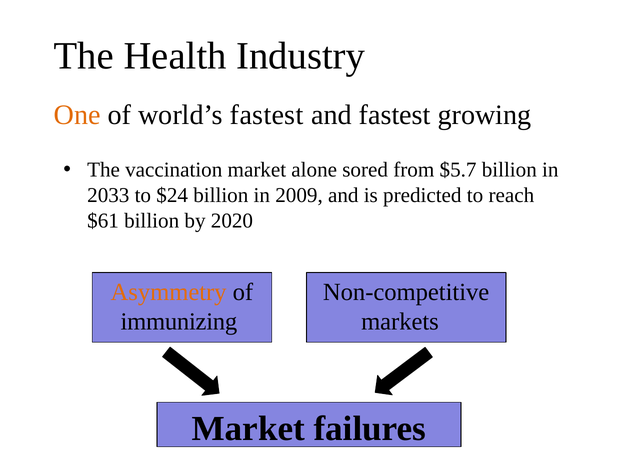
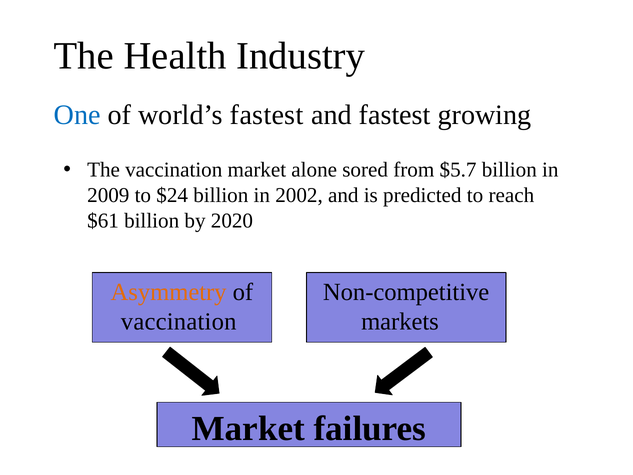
One colour: orange -> blue (77, 115)
2033: 2033 -> 2009 (108, 195)
2009: 2009 -> 2002 (299, 195)
immunizing: immunizing -> vaccination (179, 321)
